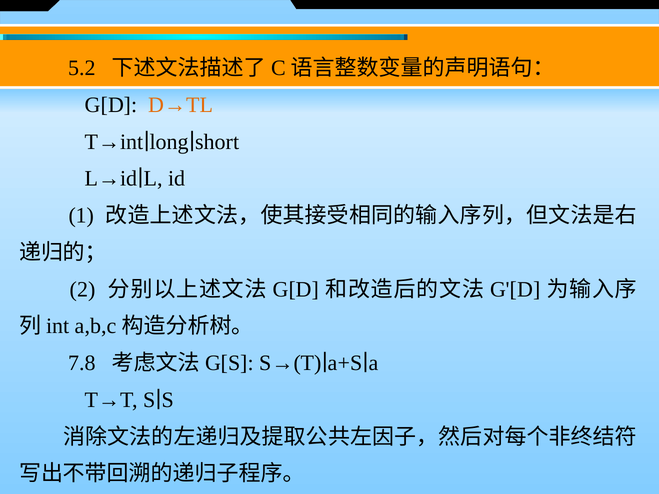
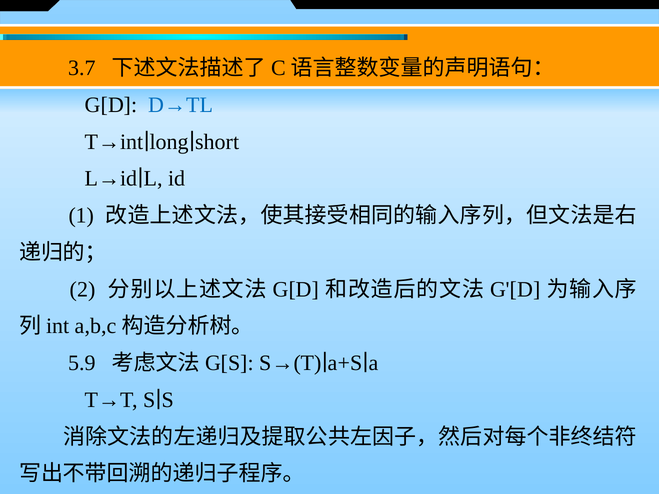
5.2: 5.2 -> 3.7 (82, 68)
D→TL colour: orange -> blue (181, 105)
7.8: 7.8 -> 5.9 (82, 363)
